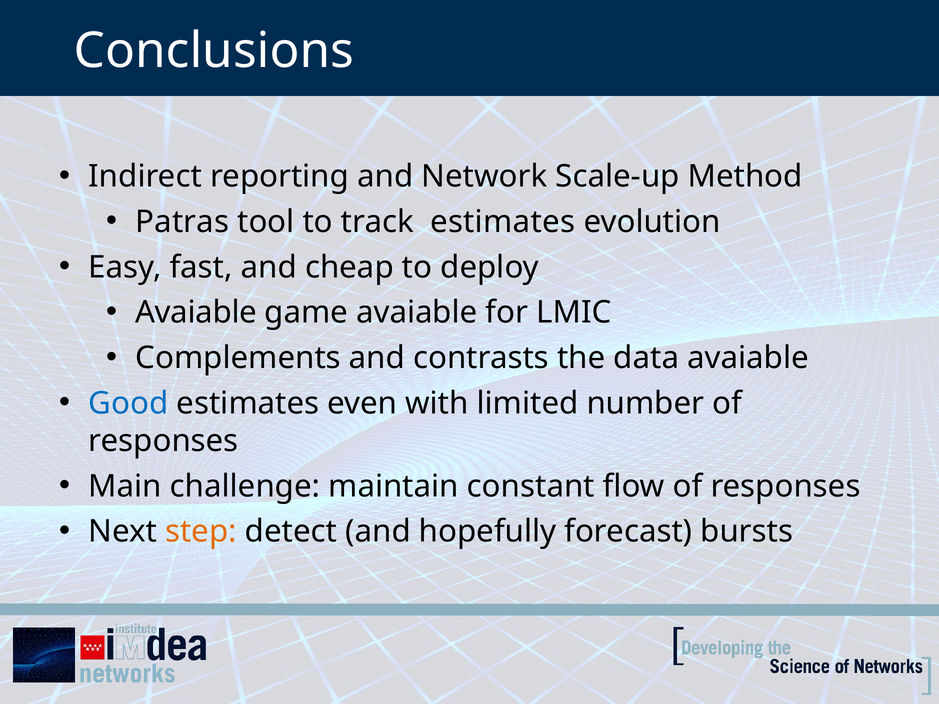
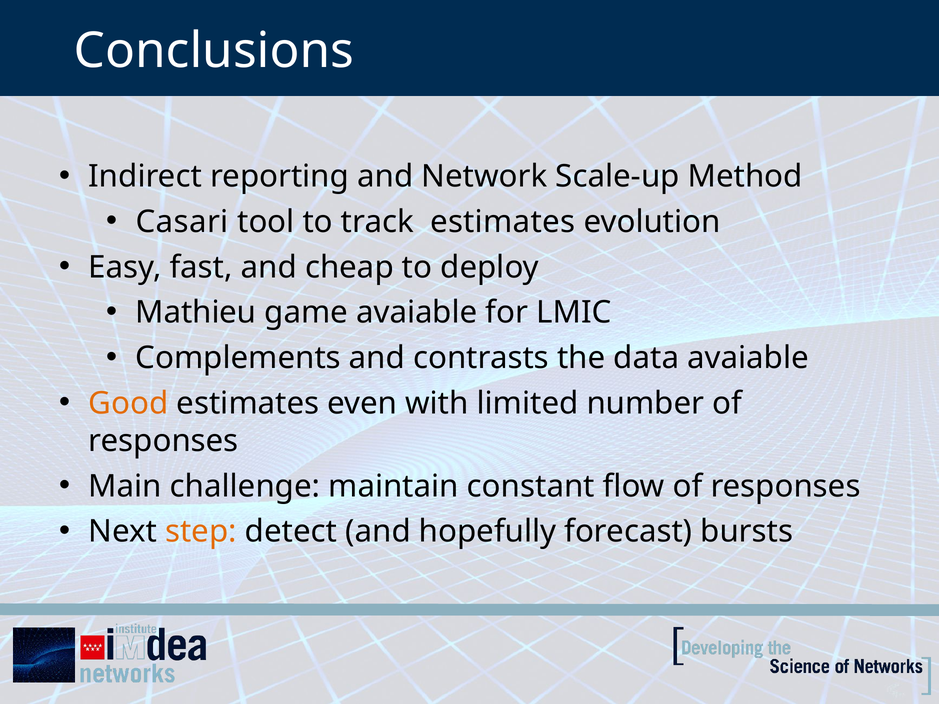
Patras: Patras -> Casari (182, 222)
Avaiable: Avaiable -> Mathieu (196, 313)
Good colour: blue -> orange (128, 403)
